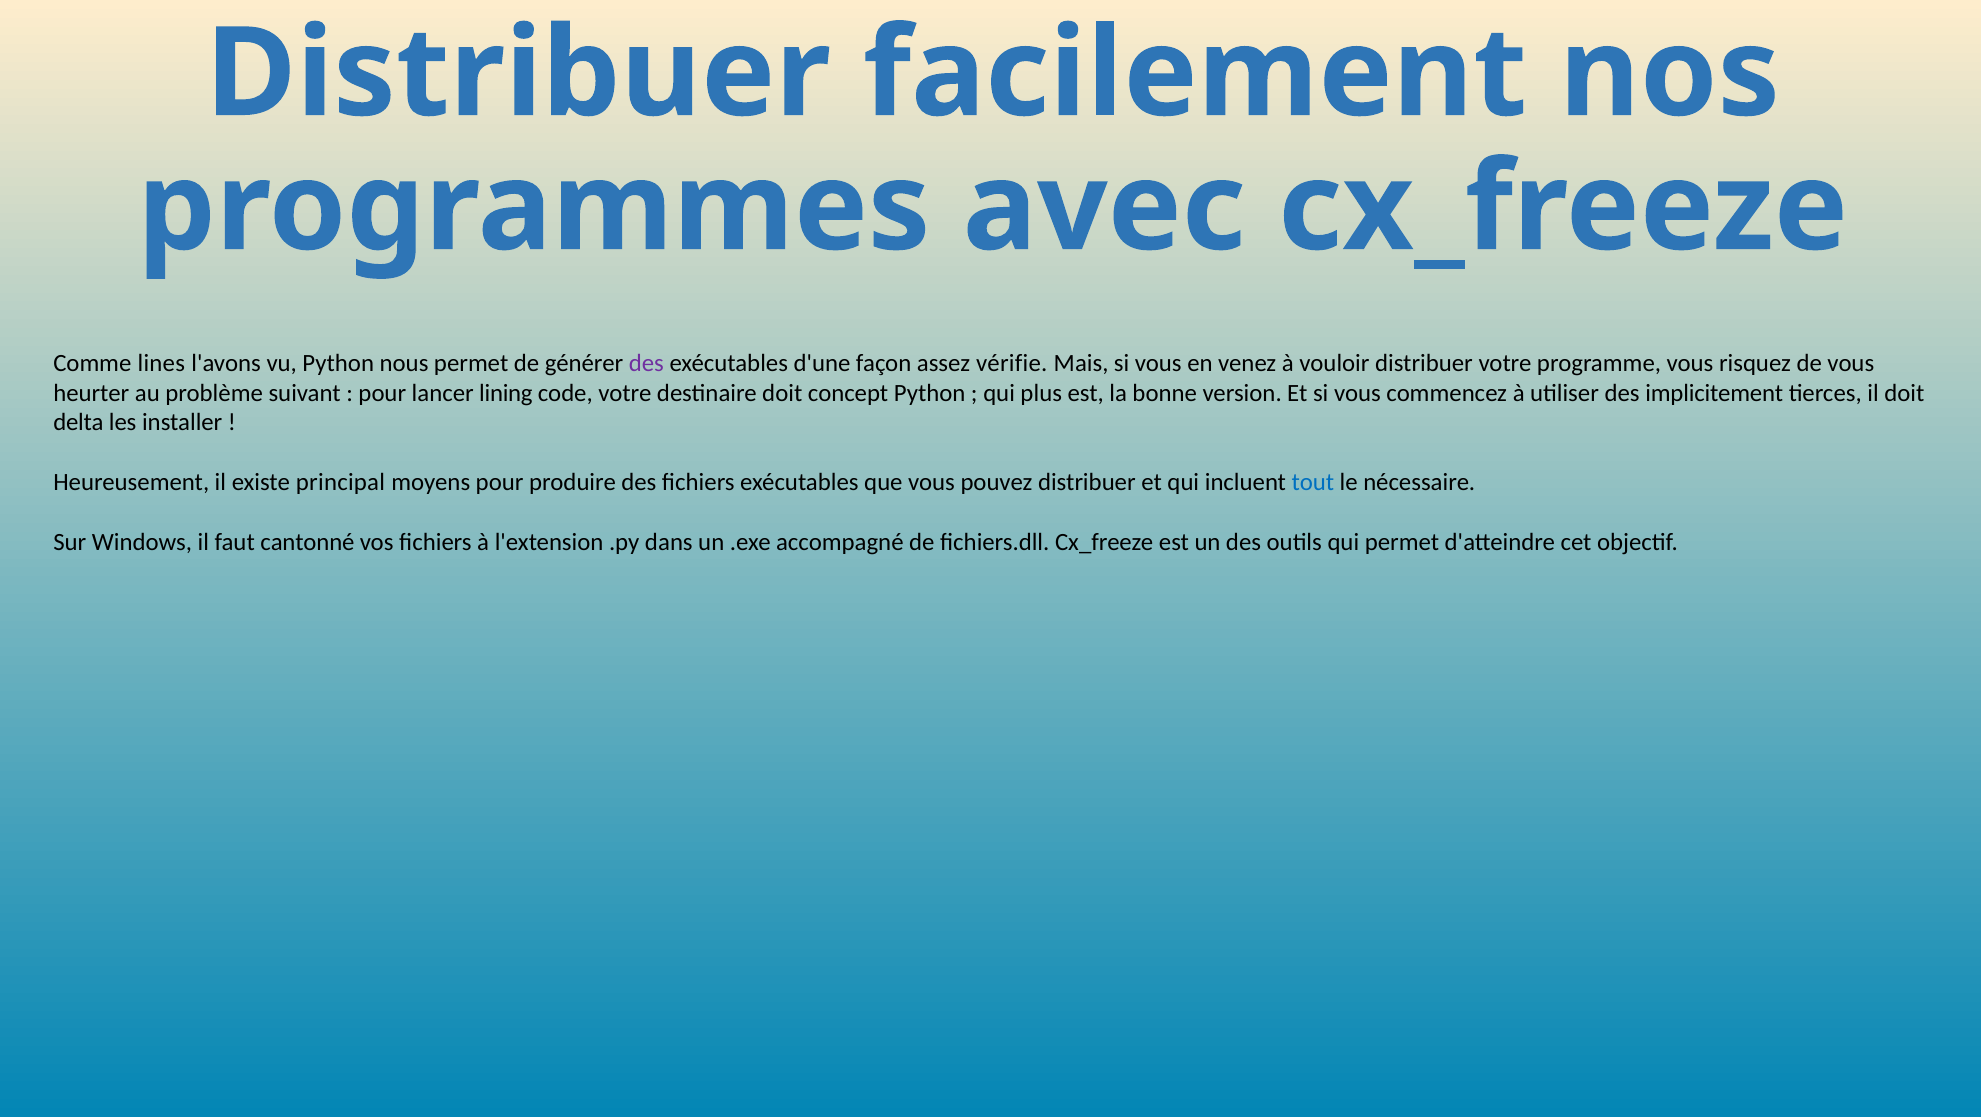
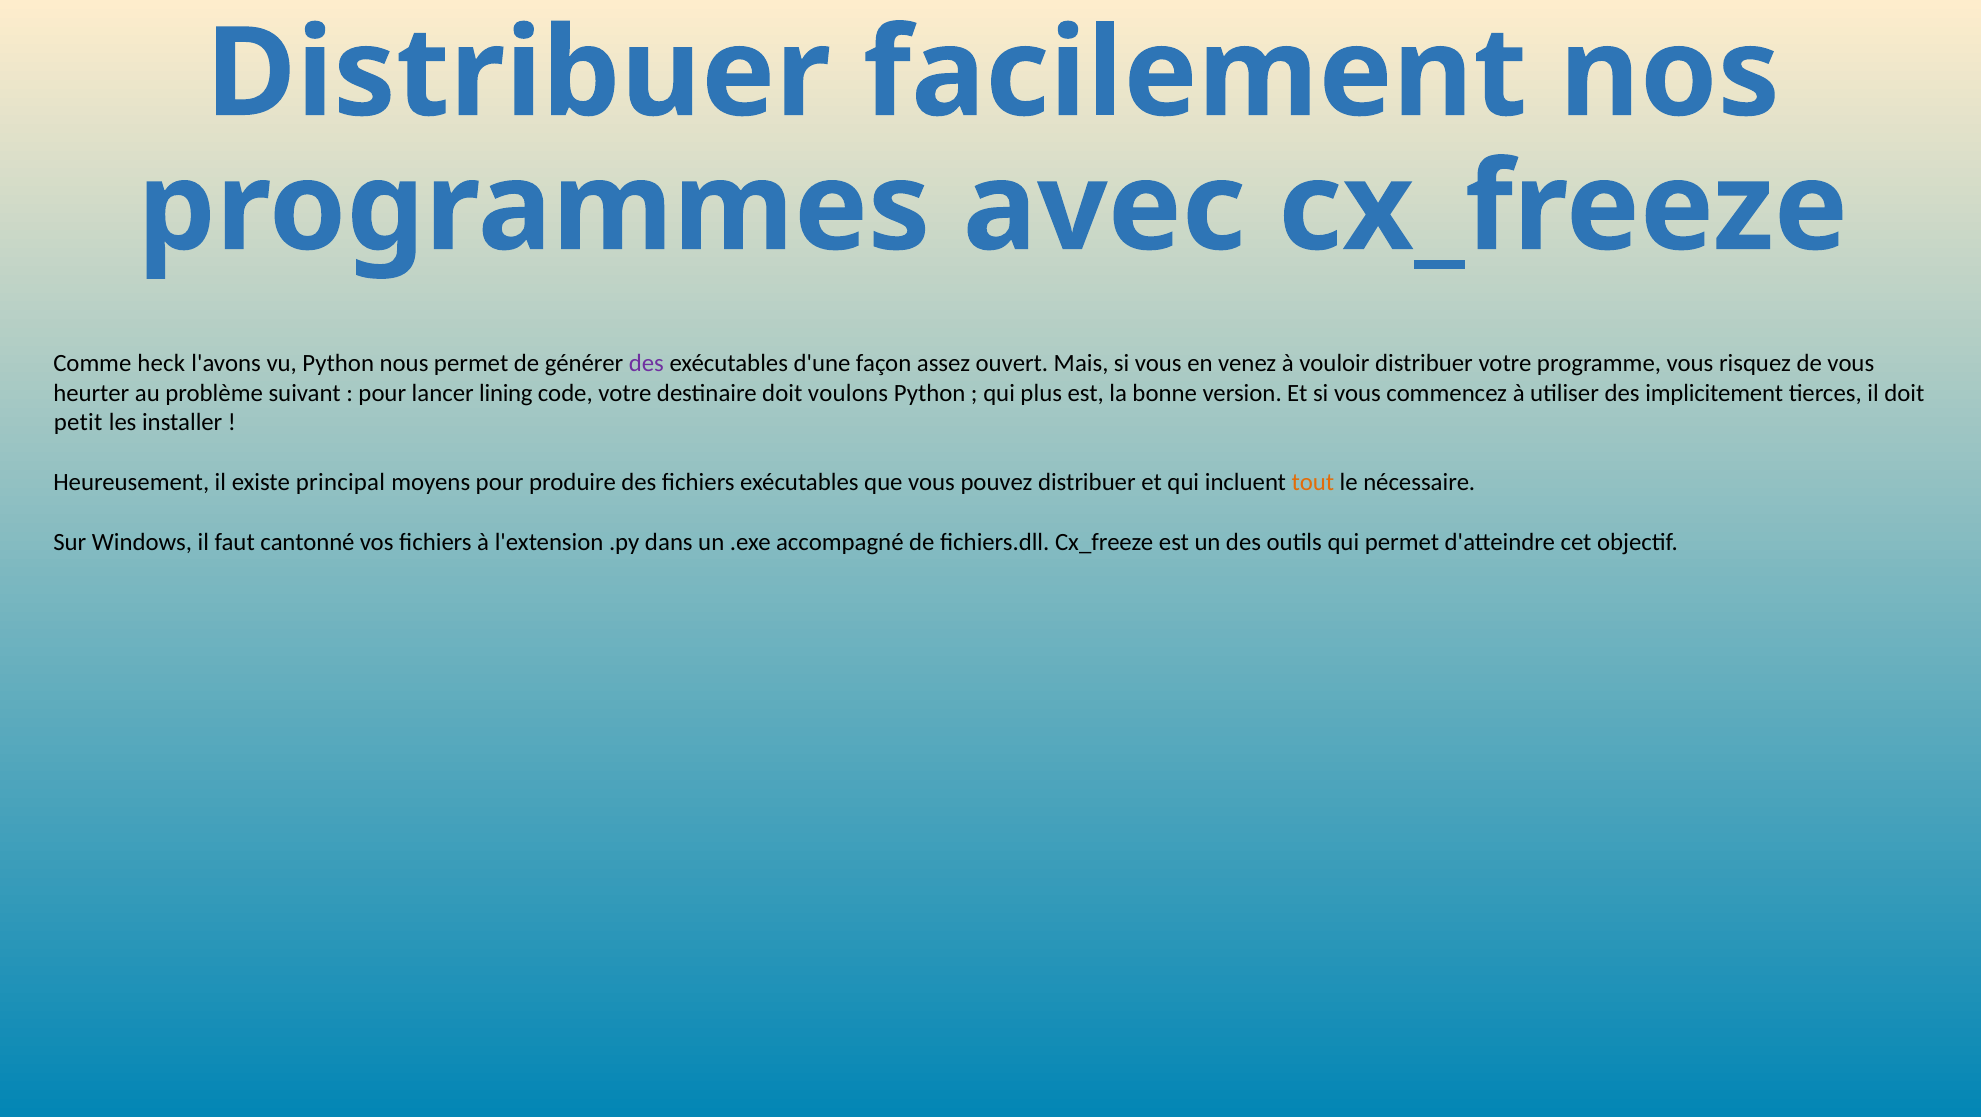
lines: lines -> heck (161, 363)
vérifie: vérifie -> ouvert (1012, 363)
concept: concept -> voulons (848, 393)
delta: delta -> petit (78, 423)
tout colour: blue -> orange (1313, 482)
